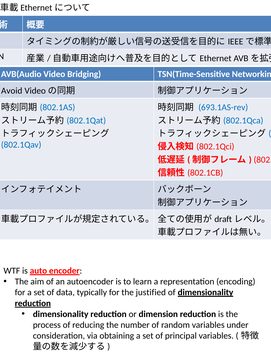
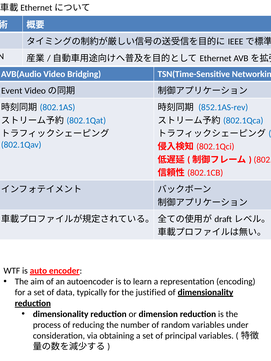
Avoid: Avoid -> Event (12, 91)
693.1AS-rev: 693.1AS-rev -> 852.1AS-rev (223, 108)
